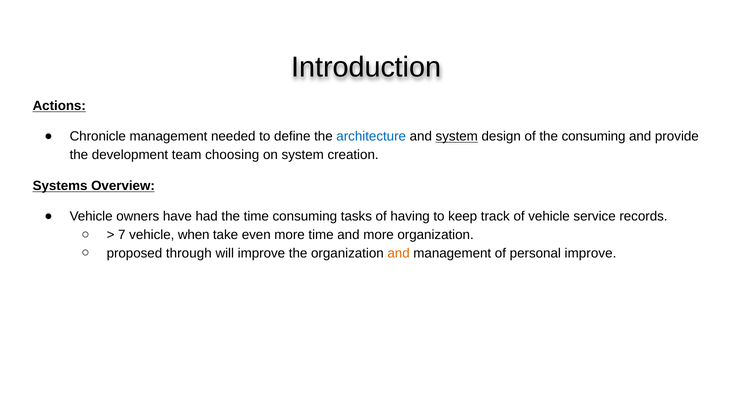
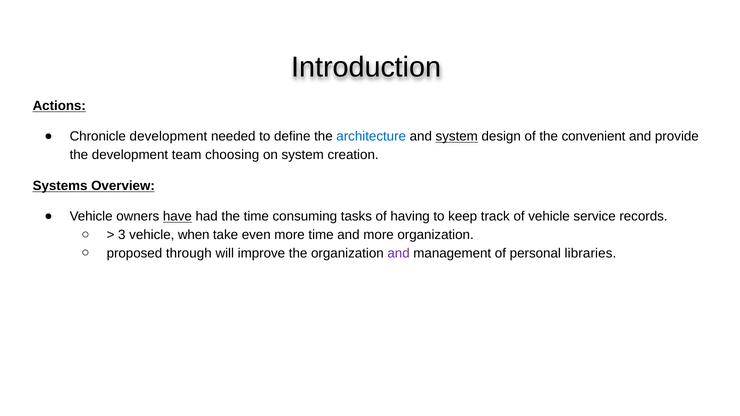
Chronicle management: management -> development (168, 137)
the consuming: consuming -> convenient (594, 137)
have underline: none -> present (177, 217)
7: 7 -> 3 (122, 235)
and colour: orange -> purple (399, 253)
personal improve: improve -> libraries (590, 253)
